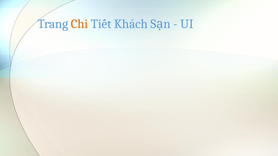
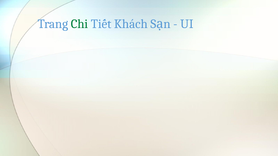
Chi colour: orange -> green (80, 24)
